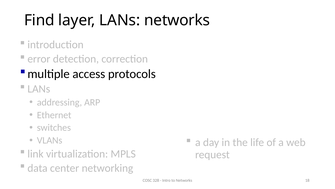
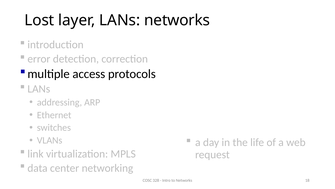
Find: Find -> Lost (39, 20)
